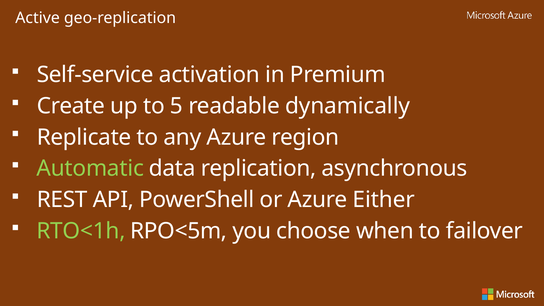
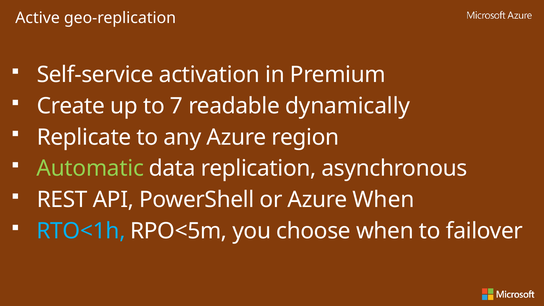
5: 5 -> 7 (176, 106)
Azure Either: Either -> When (384, 200)
RTO<1h colour: light green -> light blue (81, 231)
